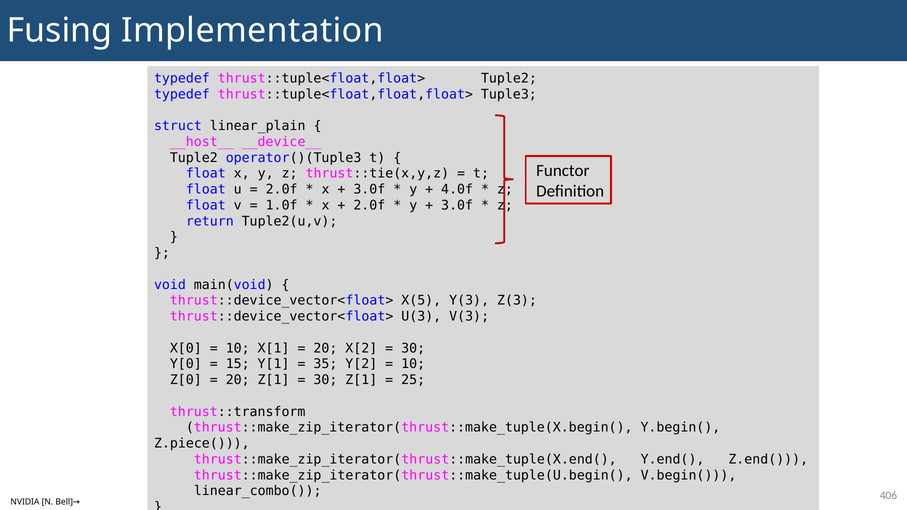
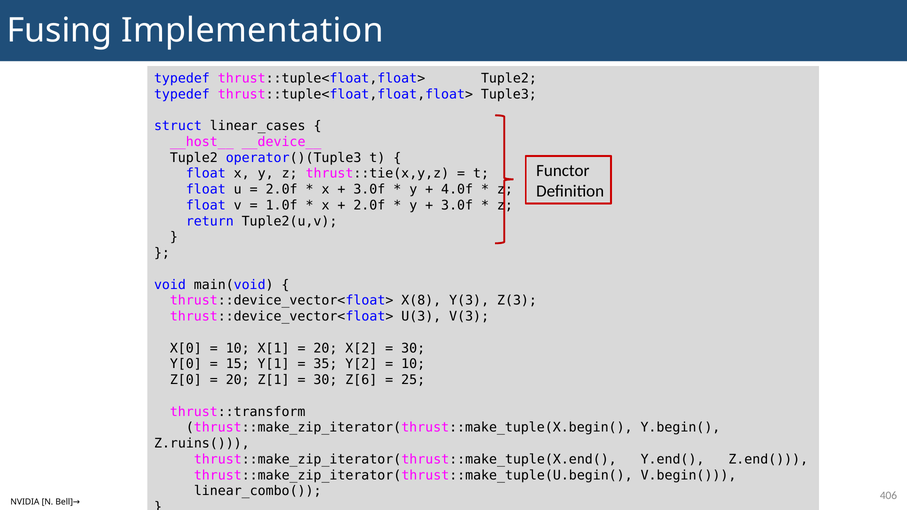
linear_plain: linear_plain -> linear_cases (258, 126)
X(5: X(5 -> X(8 (421, 301)
30 Z[1: Z[1 -> Z[6 (361, 380)
Z.piece(: Z.piece( -> Z.ruins( (202, 444)
